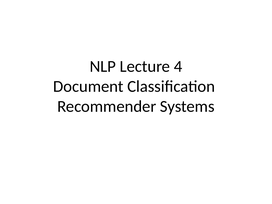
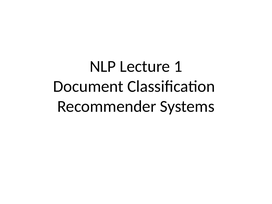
4: 4 -> 1 (178, 66)
